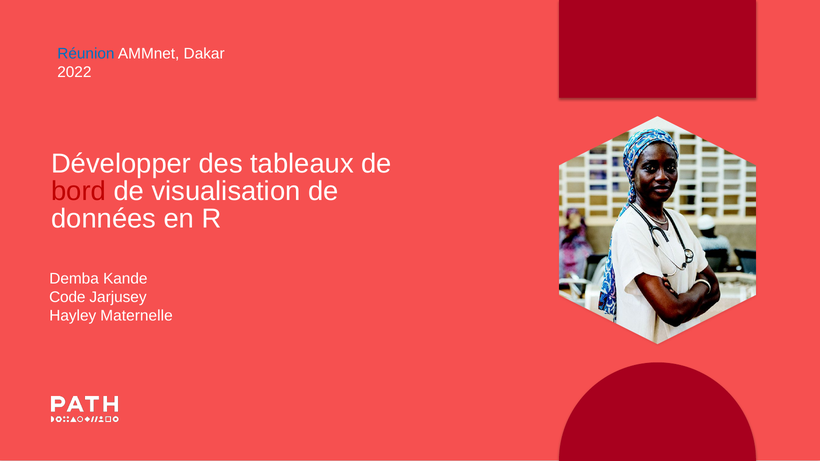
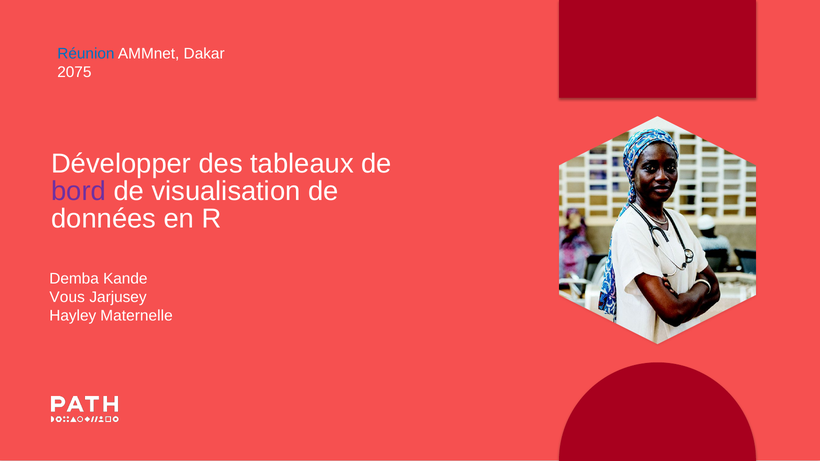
2022: 2022 -> 2075 (74, 72)
bord colour: red -> purple (79, 191)
Code: Code -> Vous (67, 297)
